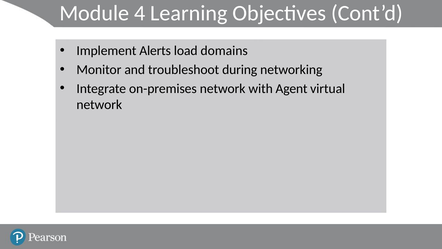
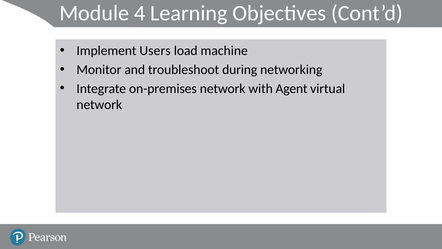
Alerts: Alerts -> Users (155, 51)
domains: domains -> machine (224, 51)
